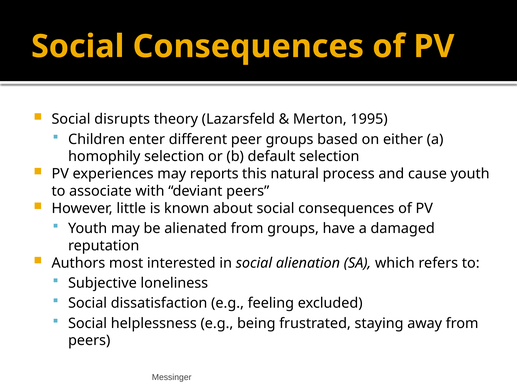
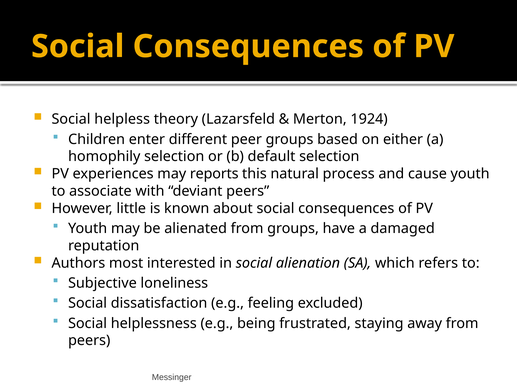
disrupts: disrupts -> helpless (122, 119)
1995: 1995 -> 1924 (369, 119)
